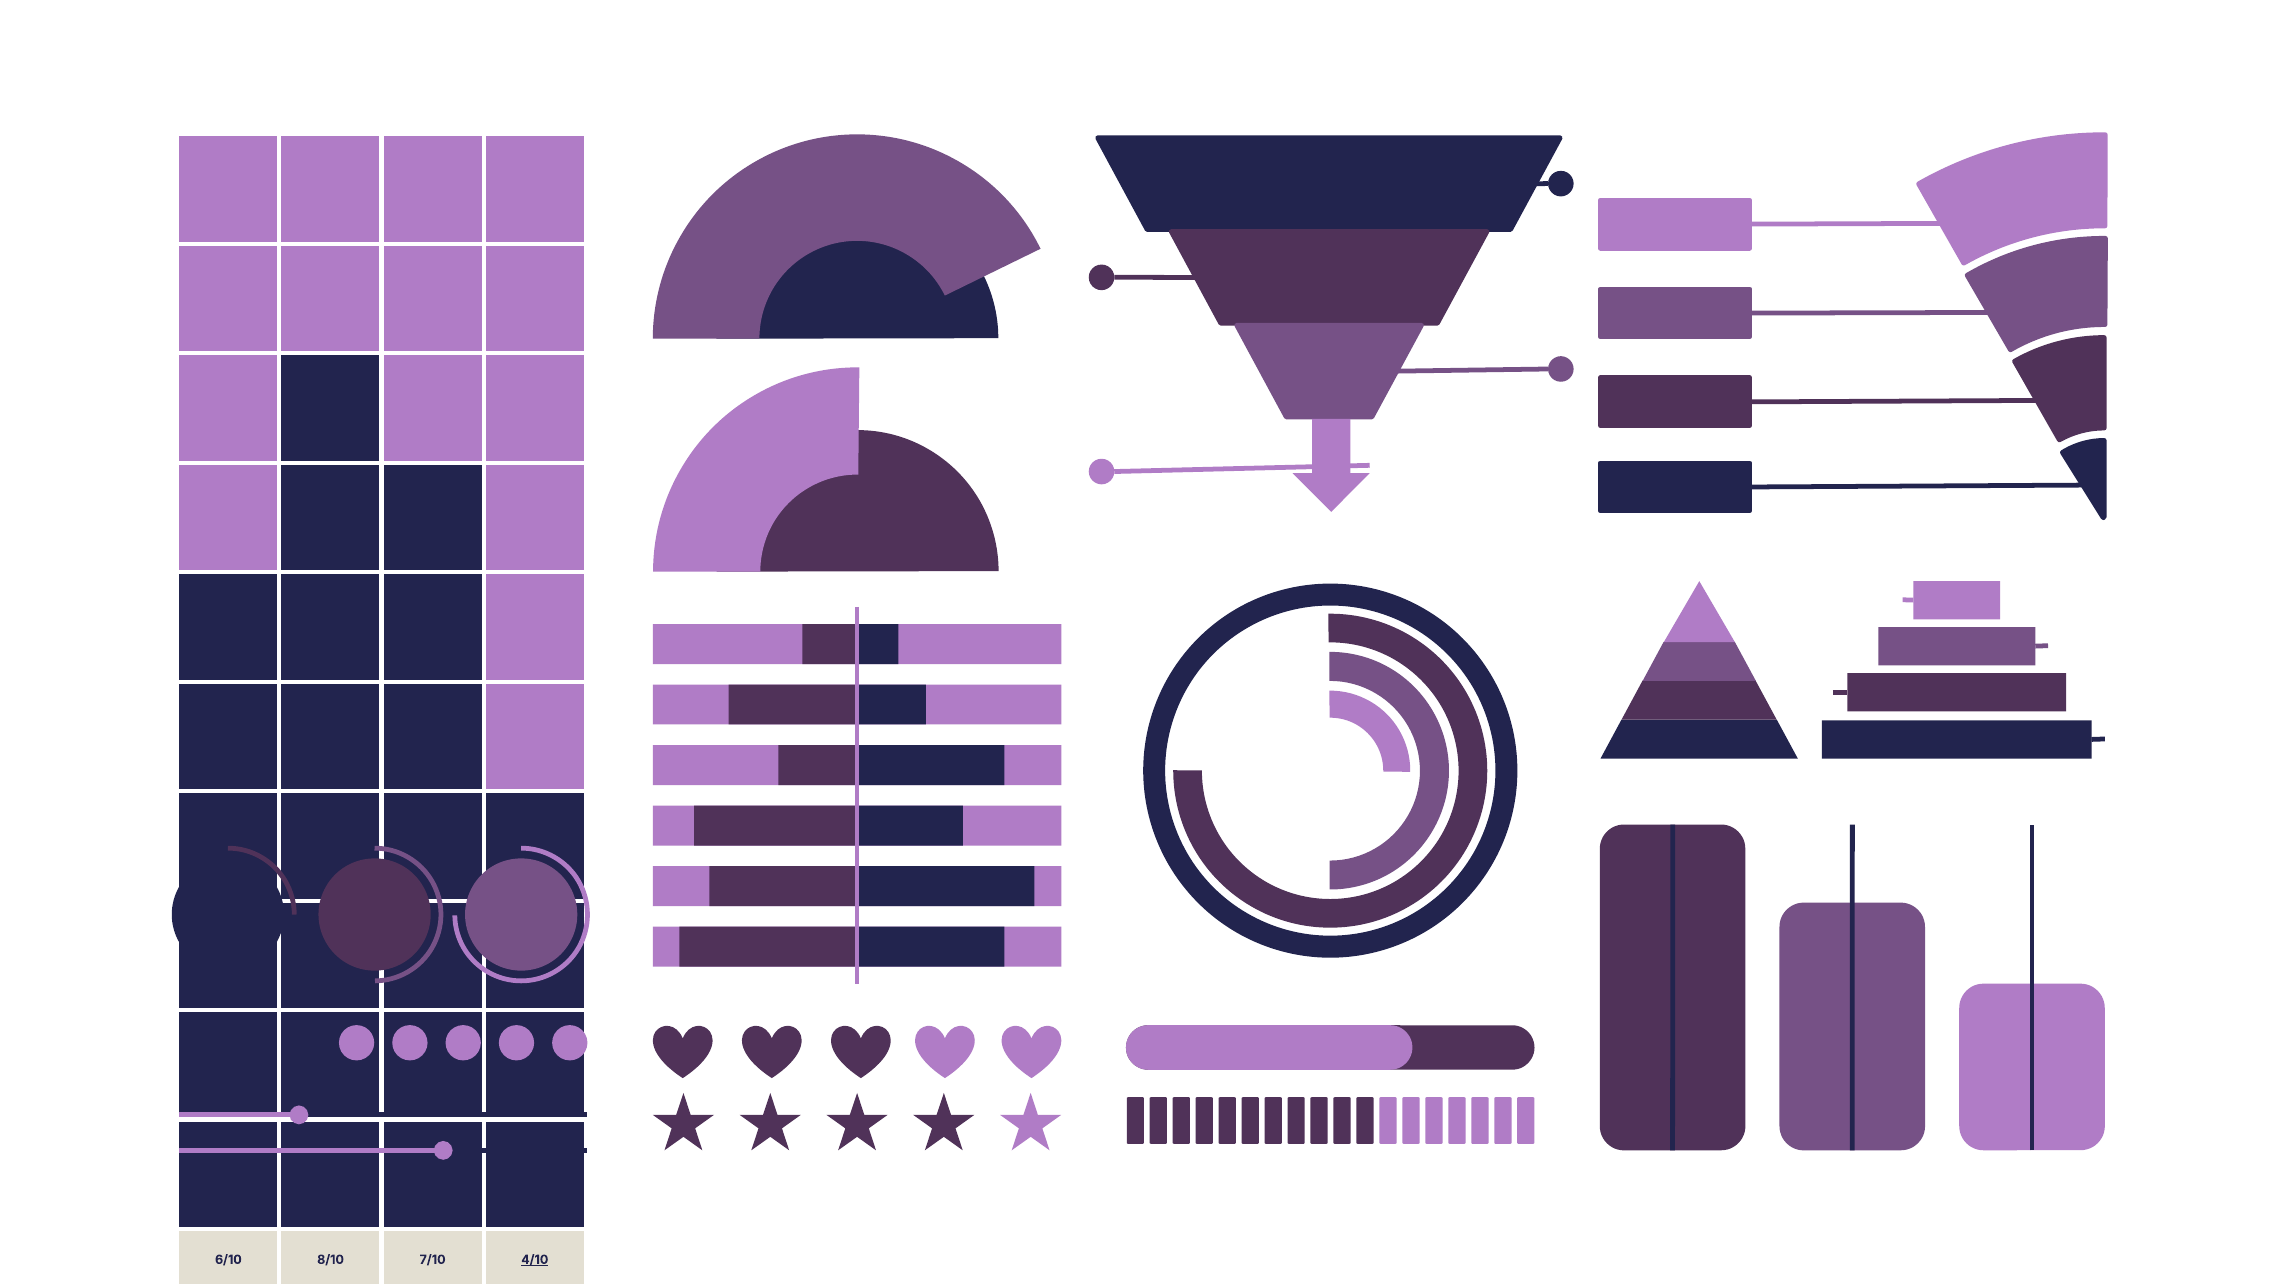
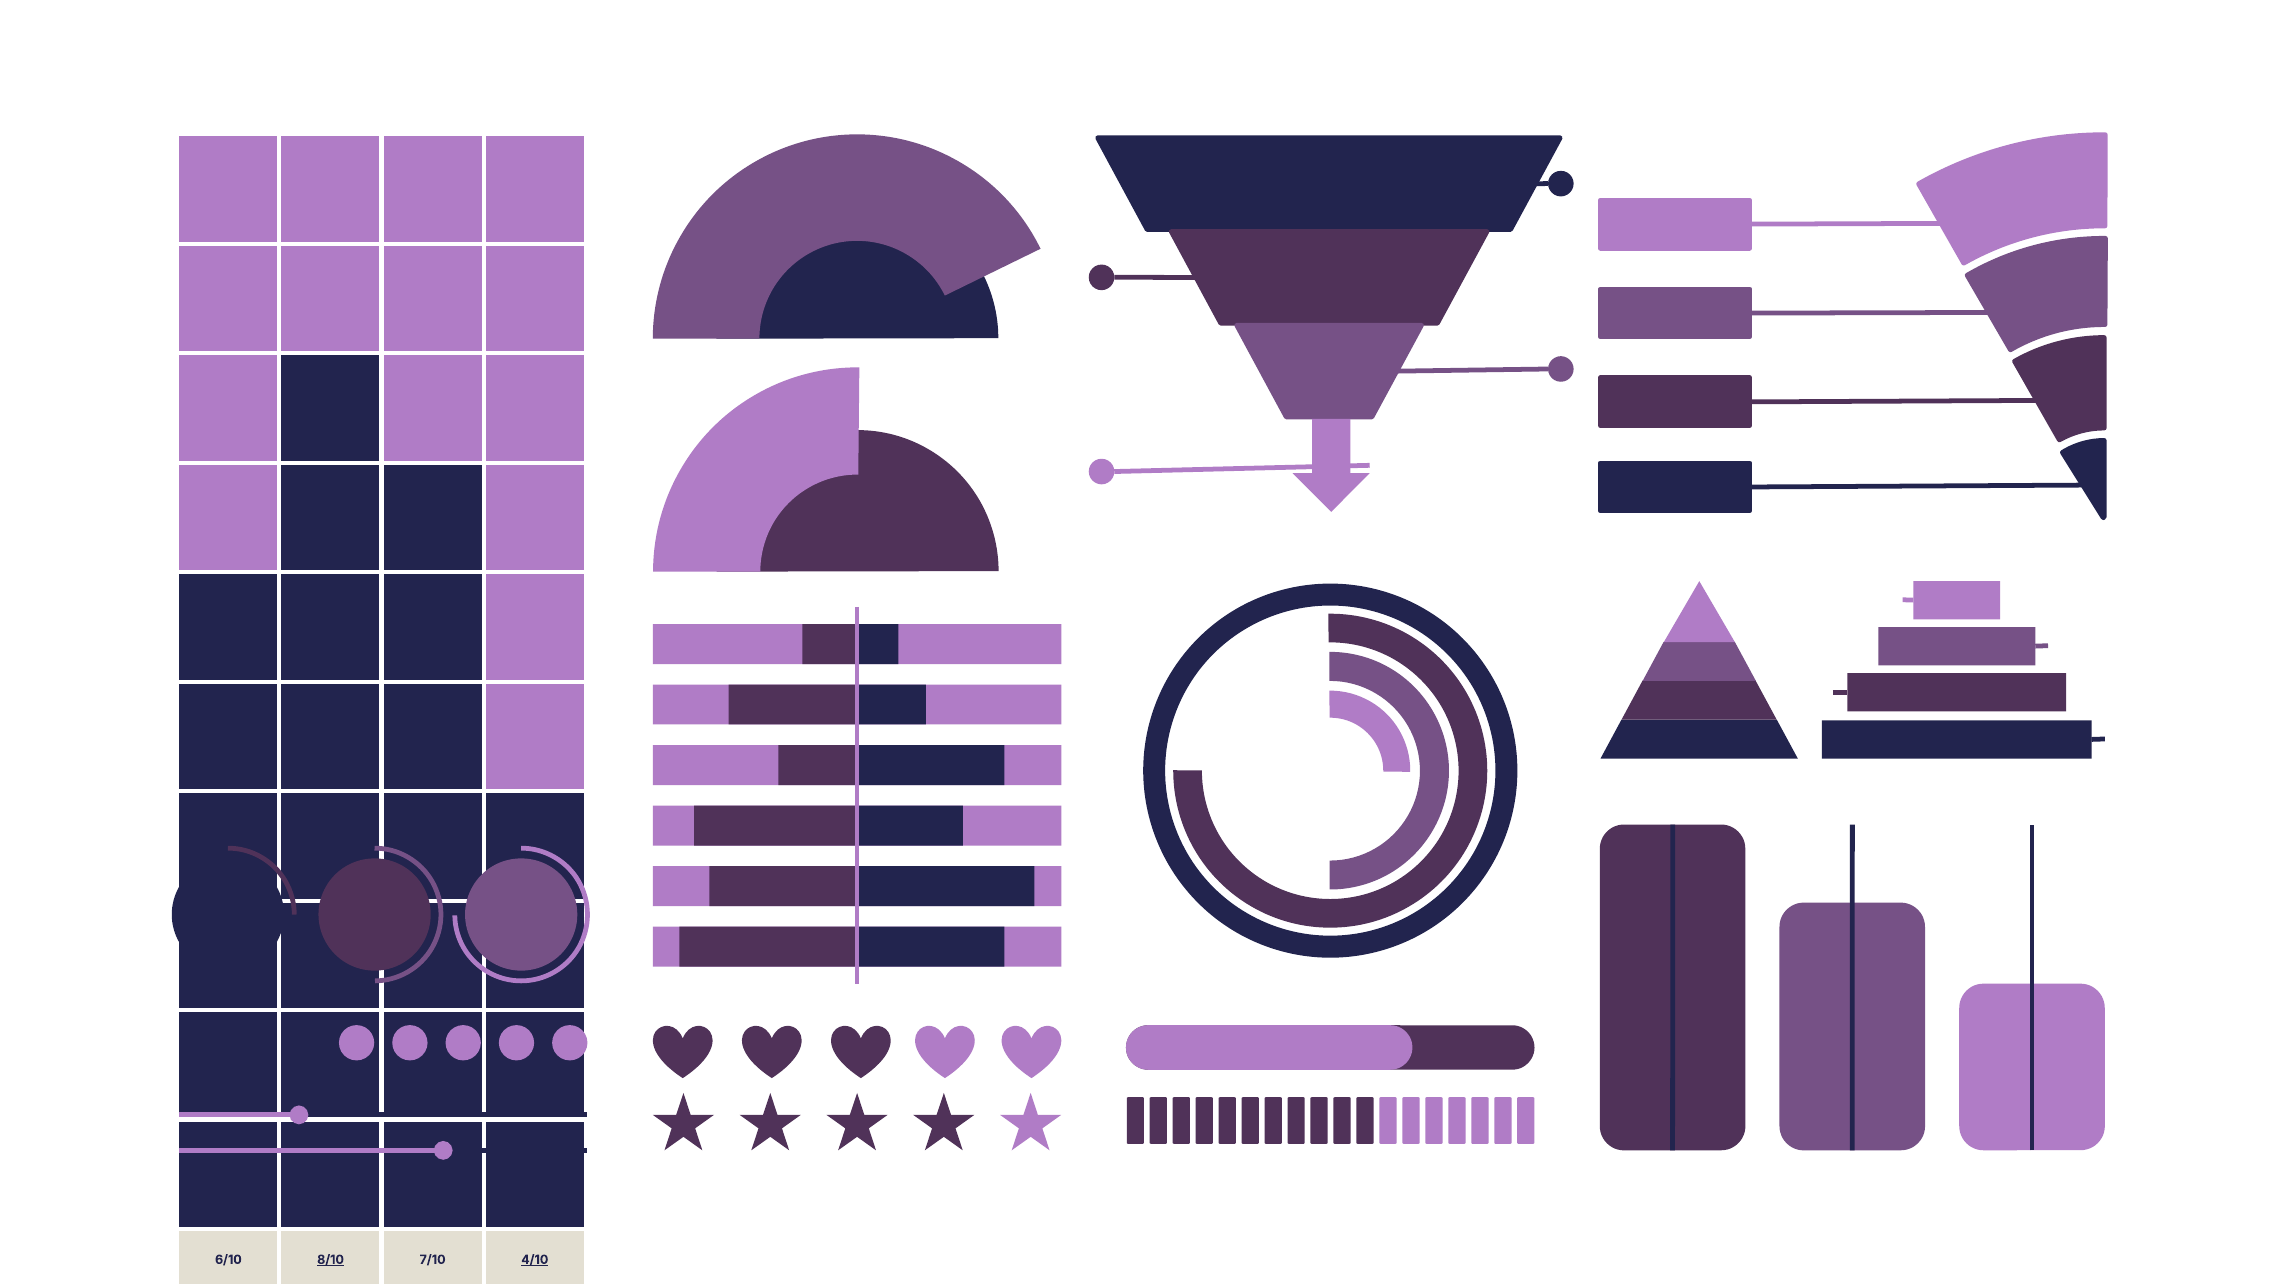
8/10 underline: none -> present (331, 1260)
